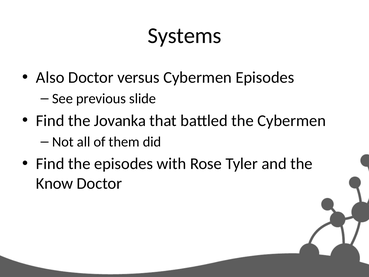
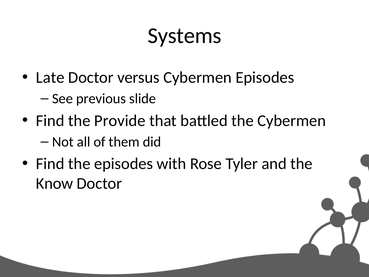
Also: Also -> Late (50, 77)
Jovanka: Jovanka -> Provide (120, 120)
